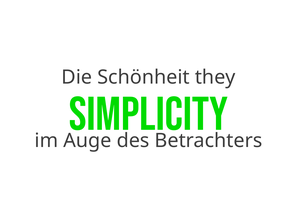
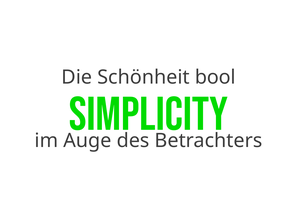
they: they -> bool (215, 77)
